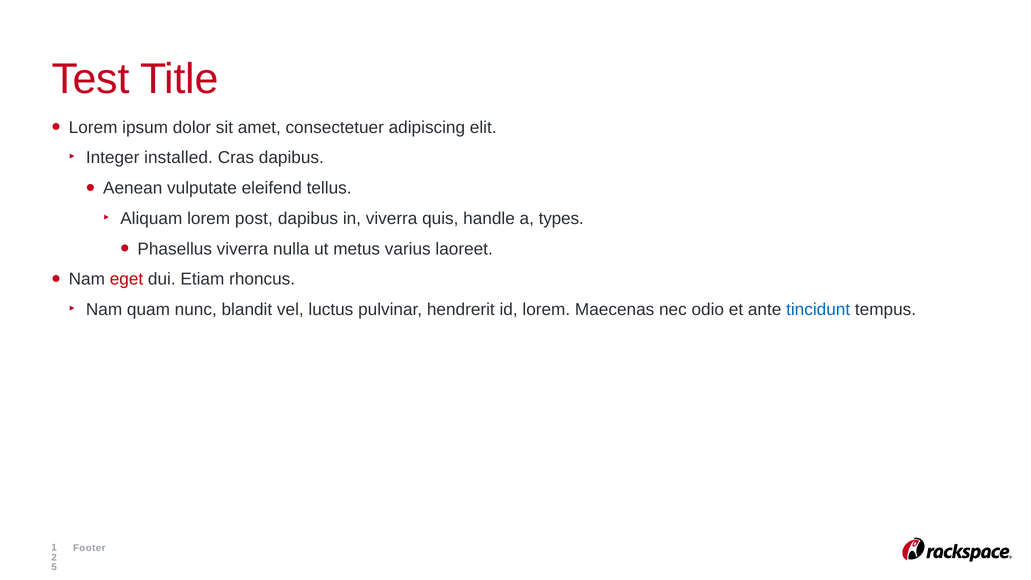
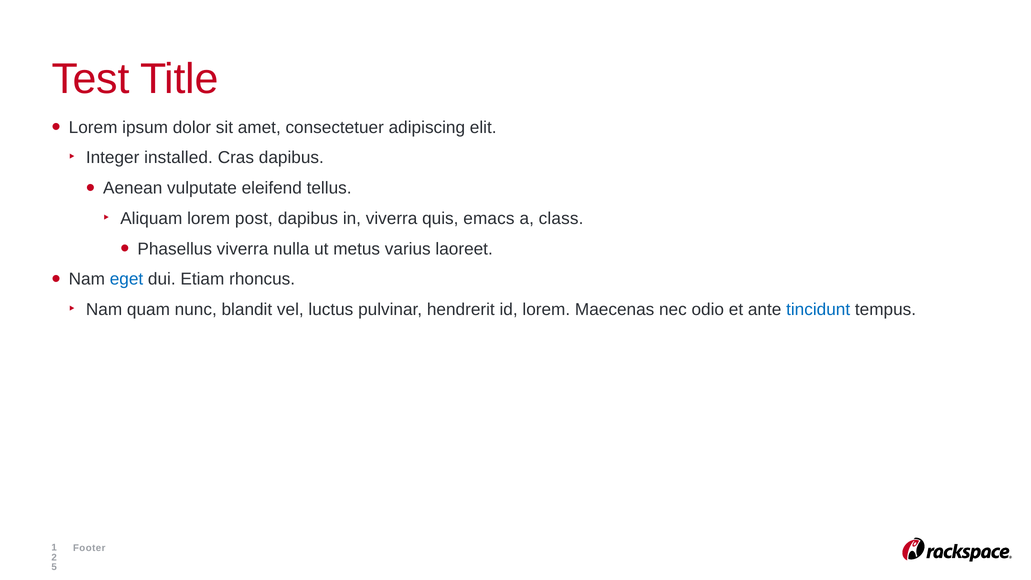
handle: handle -> emacs (489, 218)
types: types -> class (561, 218)
eget colour: red -> blue (126, 279)
